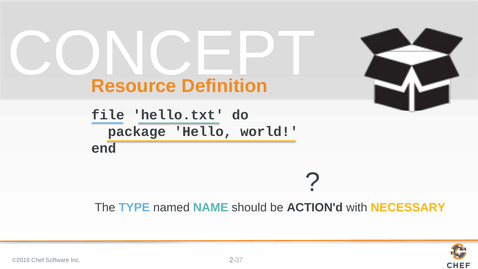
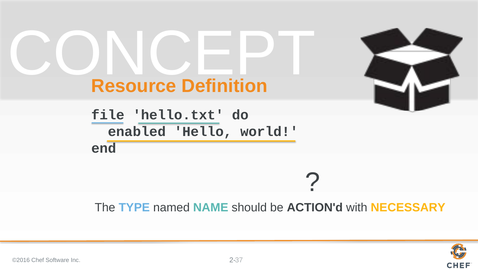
package: package -> enabled (137, 132)
